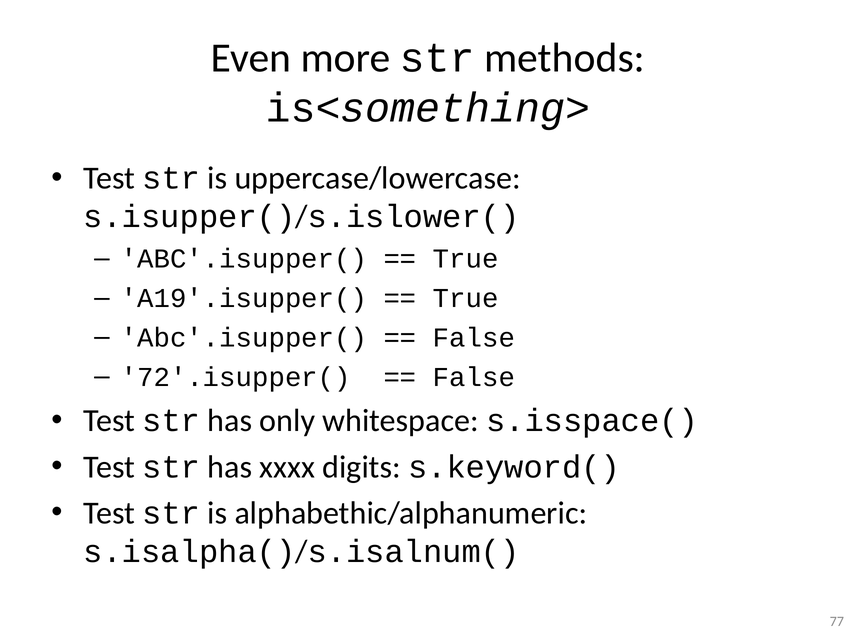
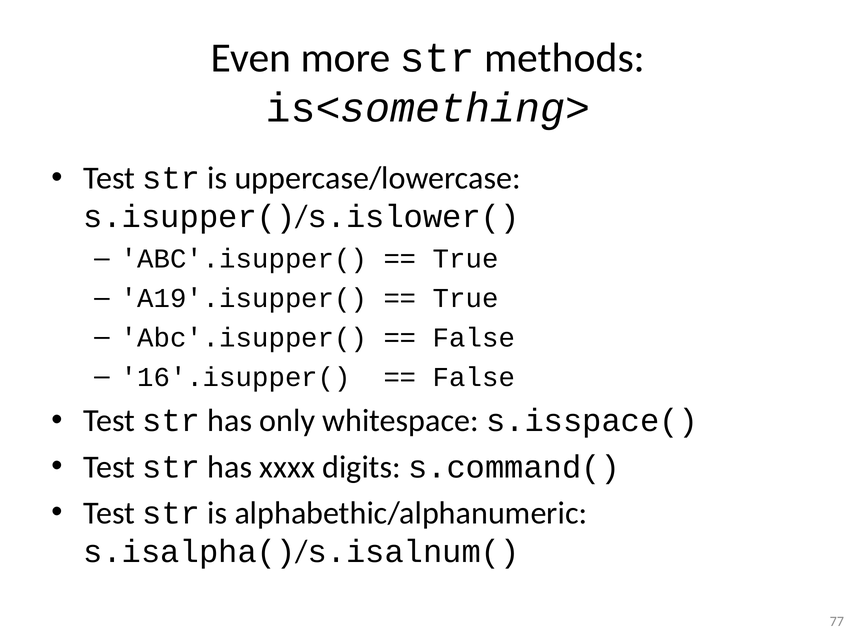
72'.isupper(: 72'.isupper( -> 16'.isupper( (236, 377)
s.keyword(: s.keyword( -> s.command( (514, 467)
